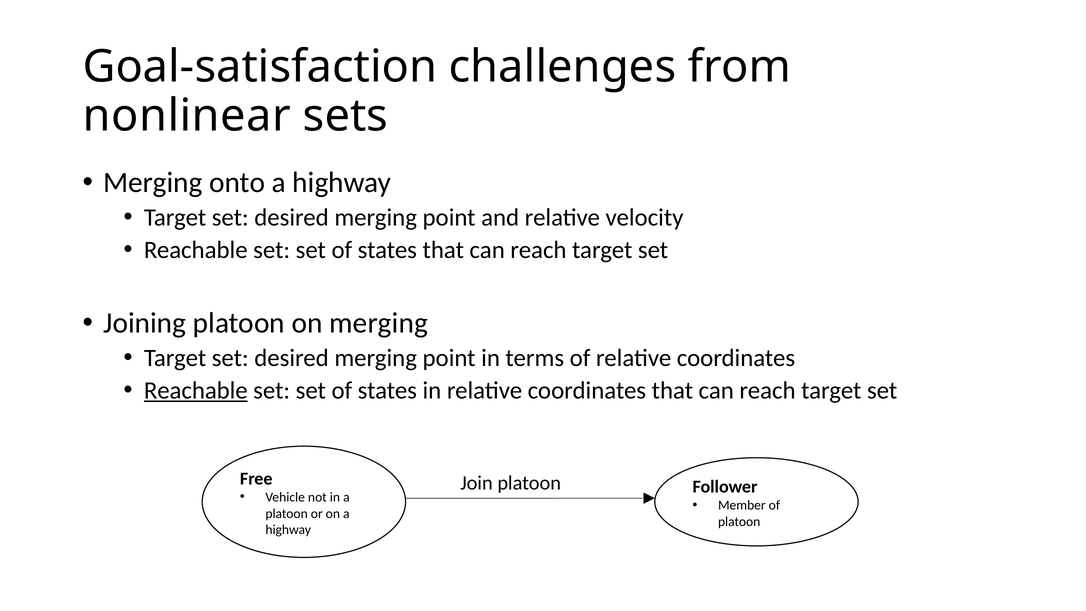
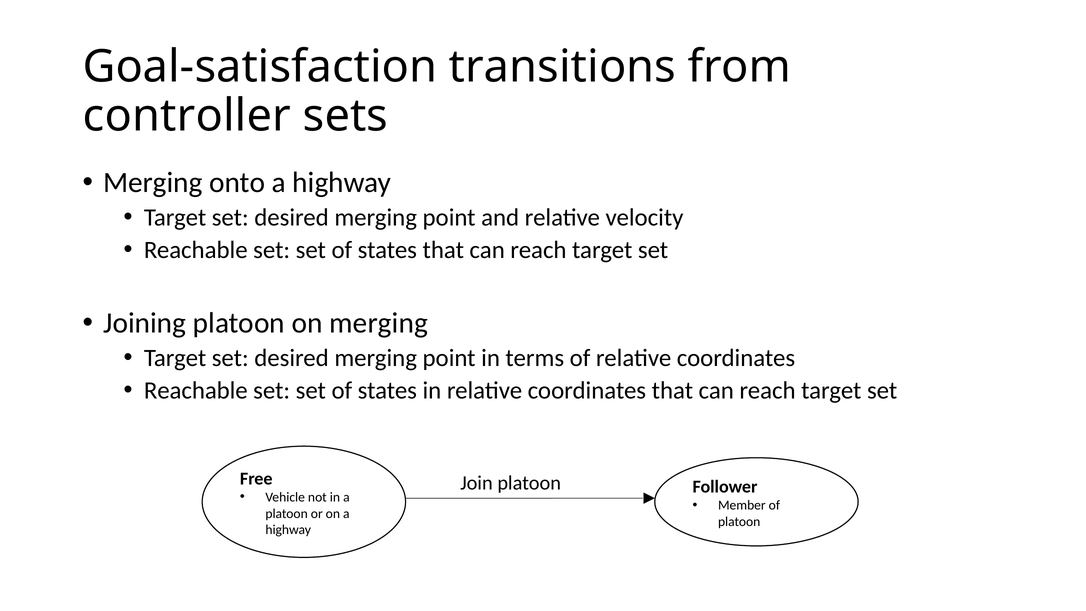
challenges: challenges -> transitions (562, 67)
nonlinear: nonlinear -> controller (187, 116)
Reachable underline: present -> none (196, 390)
